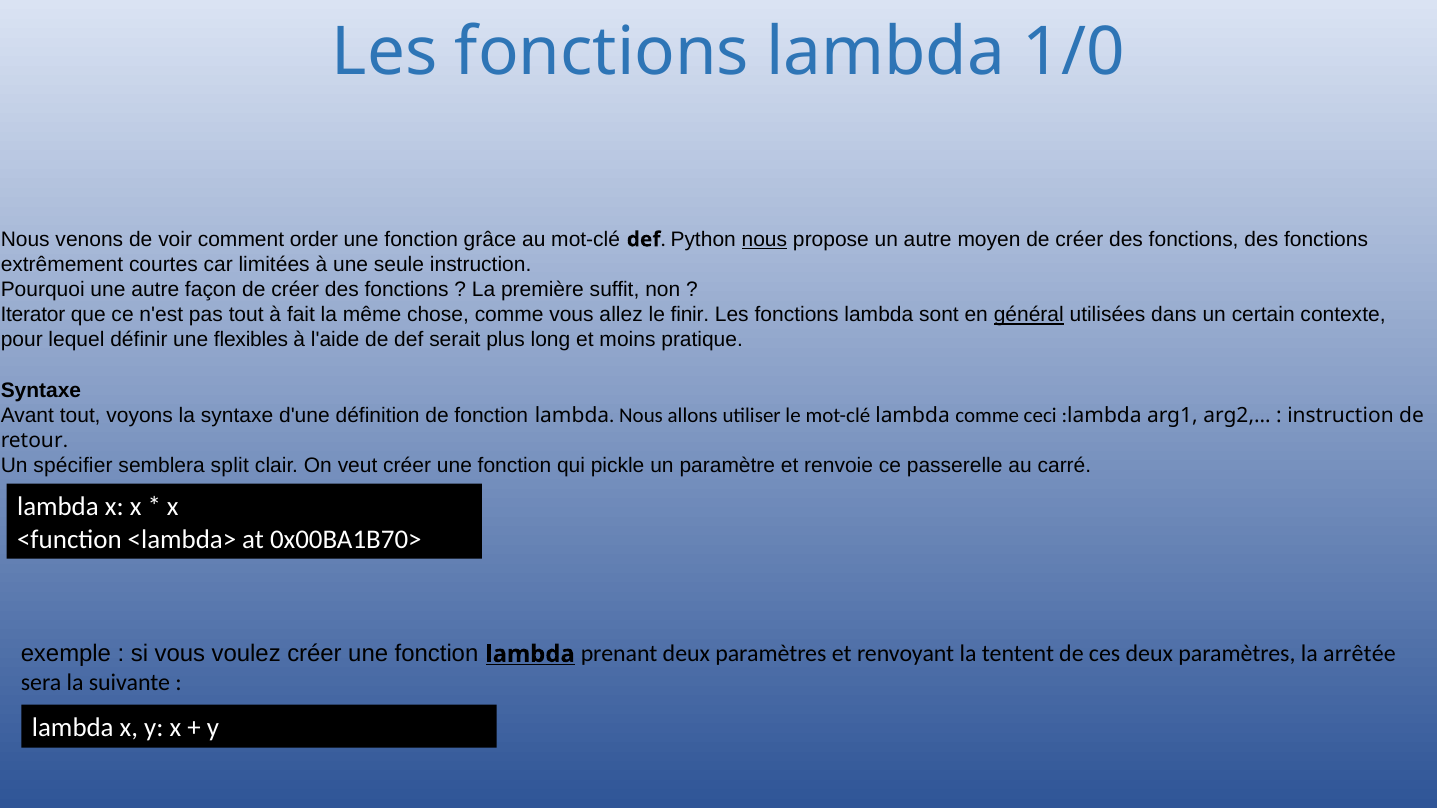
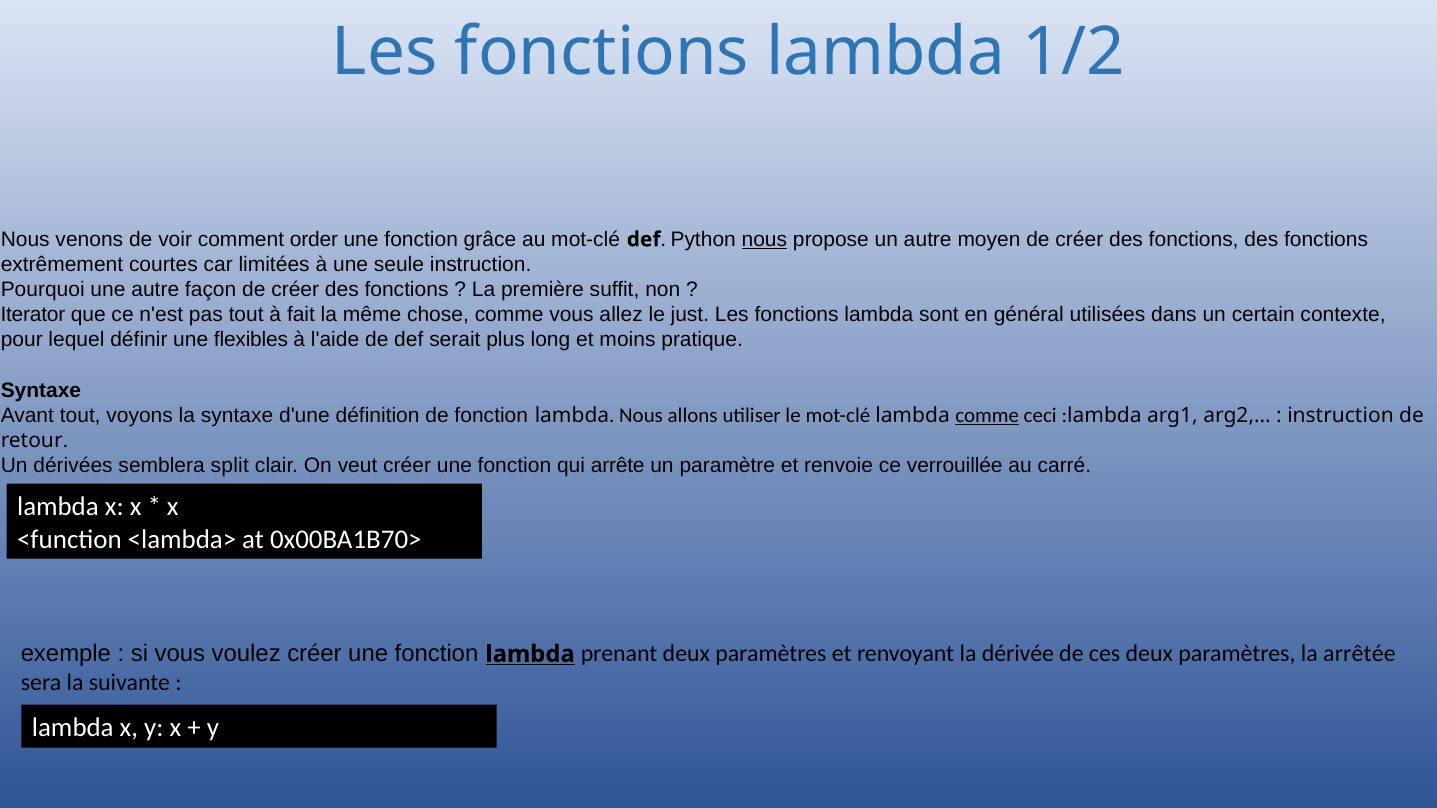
1/0: 1/0 -> 1/2 (1074, 53)
finir: finir -> just (690, 315)
général underline: present -> none (1029, 315)
comme underline: none -> present (987, 416)
spécifier: spécifier -> dérivées (73, 466)
pickle: pickle -> arrête (618, 466)
passerelle: passerelle -> verrouillée (955, 466)
tentent: tentent -> dérivée (1018, 654)
